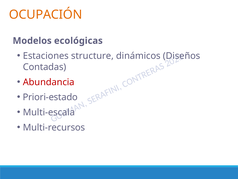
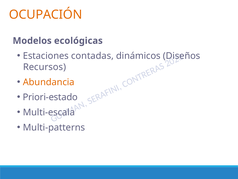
structure: structure -> contadas (92, 56)
Contadas: Contadas -> Recursos (44, 67)
Abundancia colour: red -> orange (49, 82)
Multi-recursos: Multi-recursos -> Multi-patterns (54, 127)
